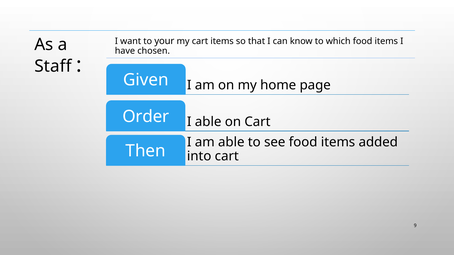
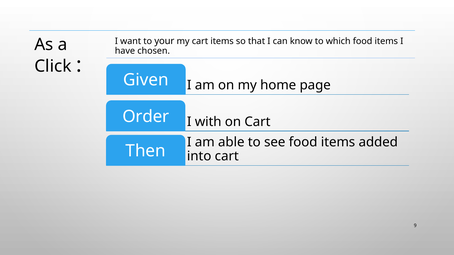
Staff: Staff -> Click (53, 66)
I able: able -> with (208, 122)
